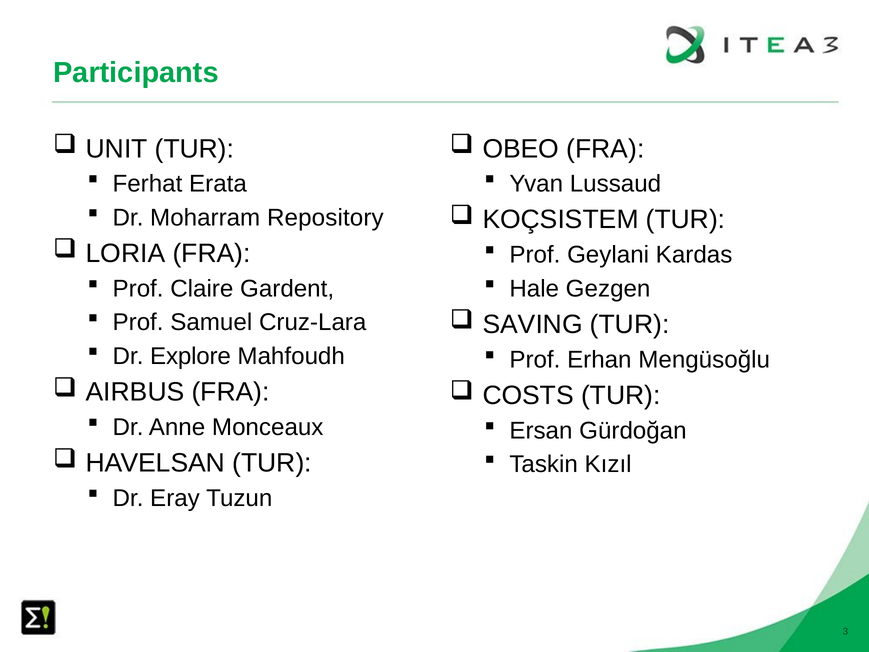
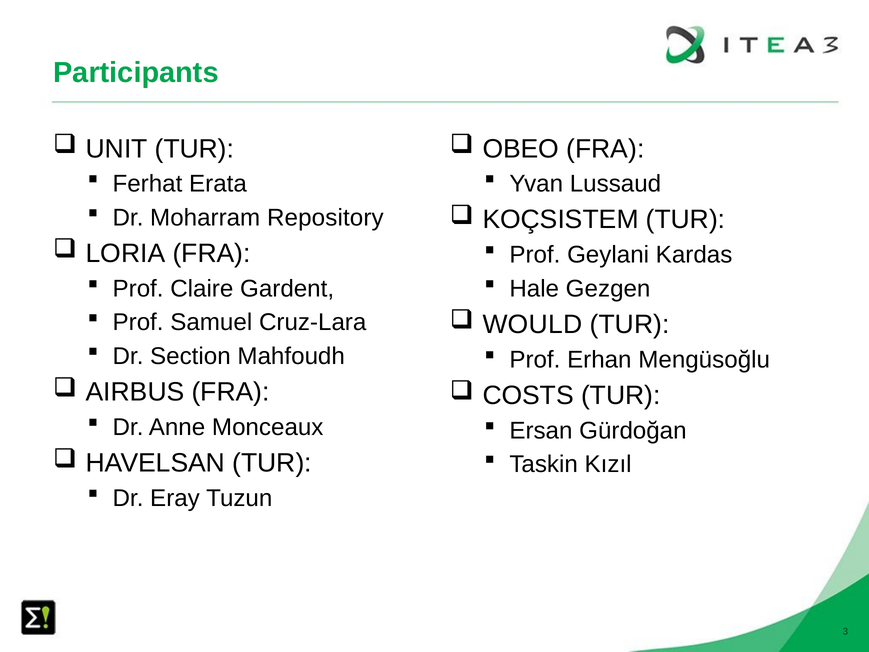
SAVING: SAVING -> WOULD (532, 324)
Explore: Explore -> Section (190, 356)
